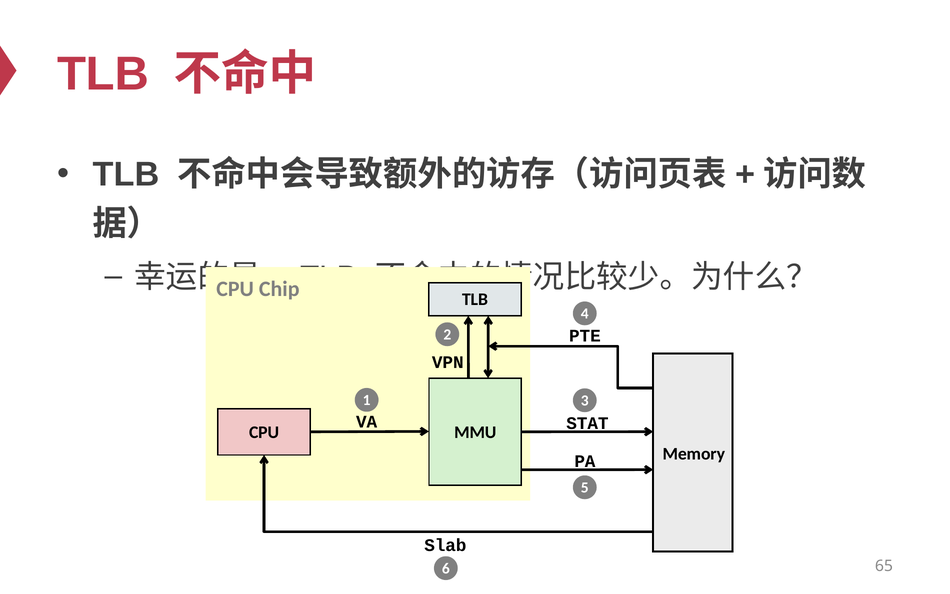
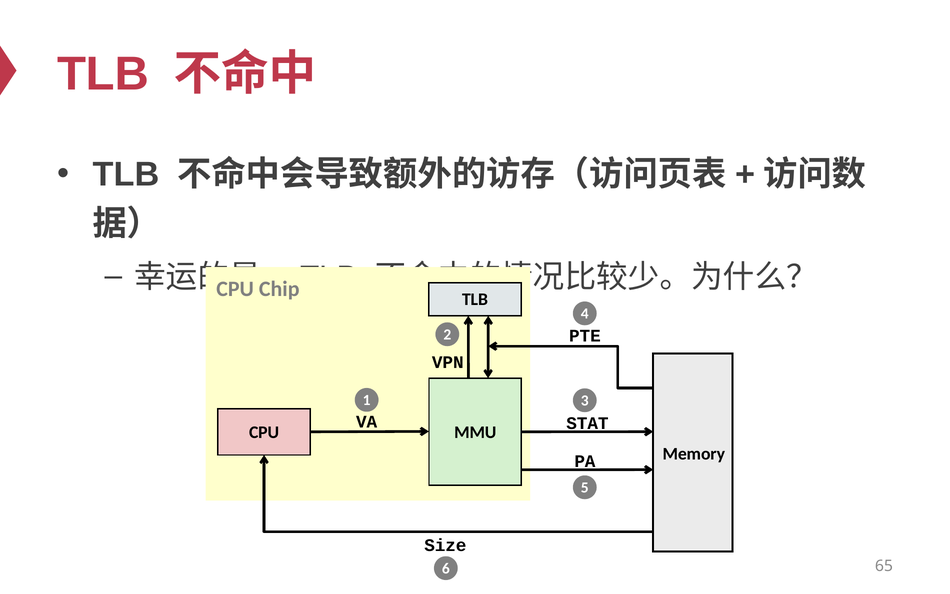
Slab: Slab -> Size (445, 545)
